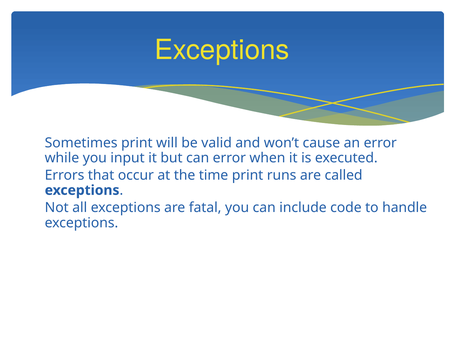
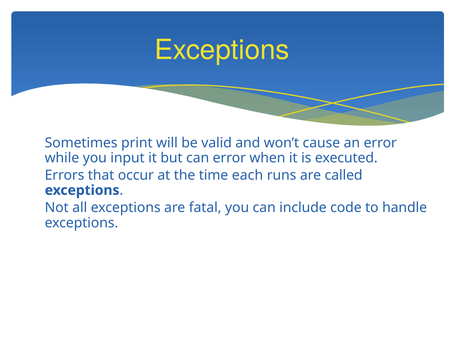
time print: print -> each (247, 175)
